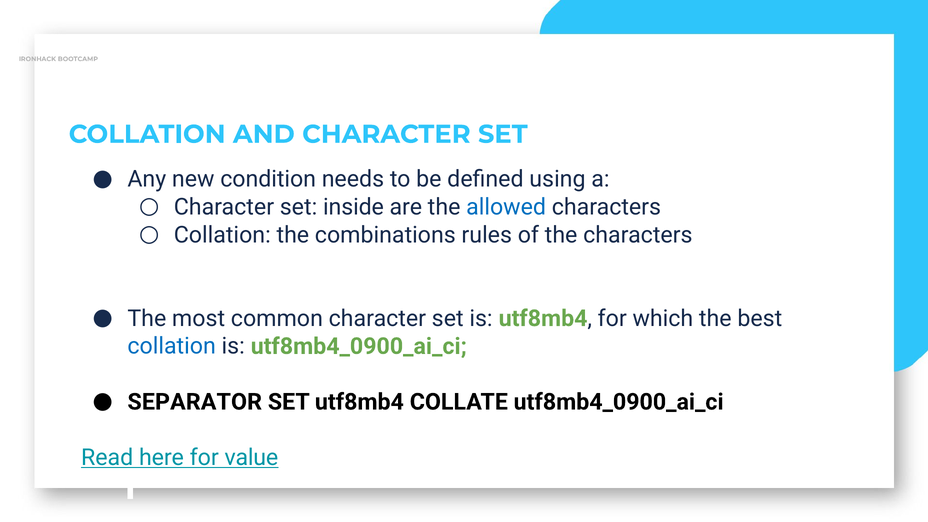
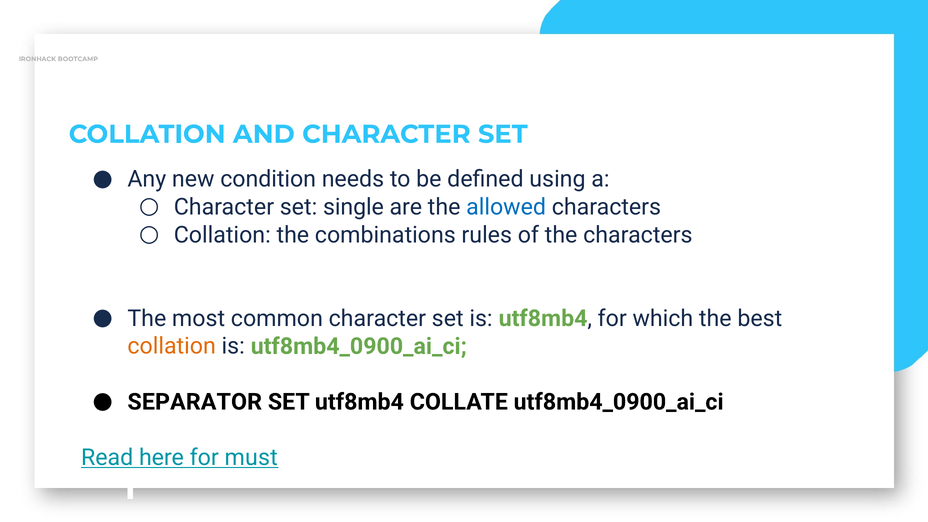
inside: inside -> single (353, 207)
collation colour: blue -> orange (172, 346)
value: value -> must (251, 458)
